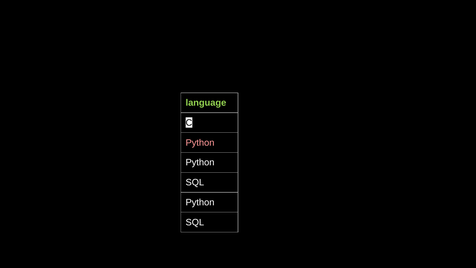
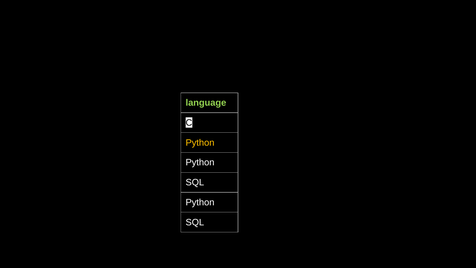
Python colour: pink -> yellow (200, 143)
